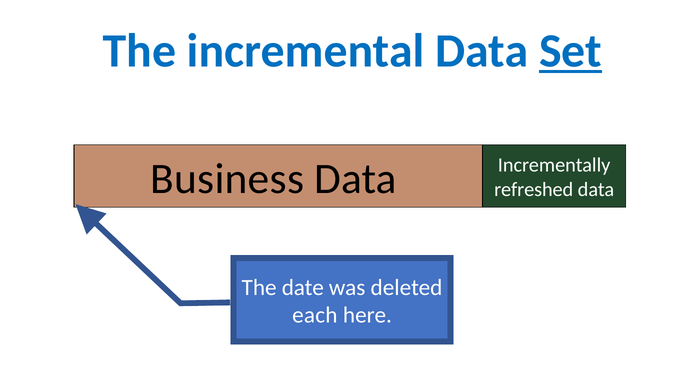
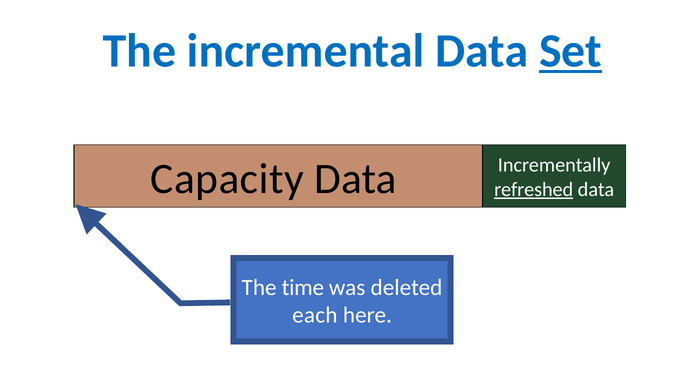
Business: Business -> Capacity (227, 179)
refreshed underline: none -> present (534, 190)
date: date -> time (303, 288)
